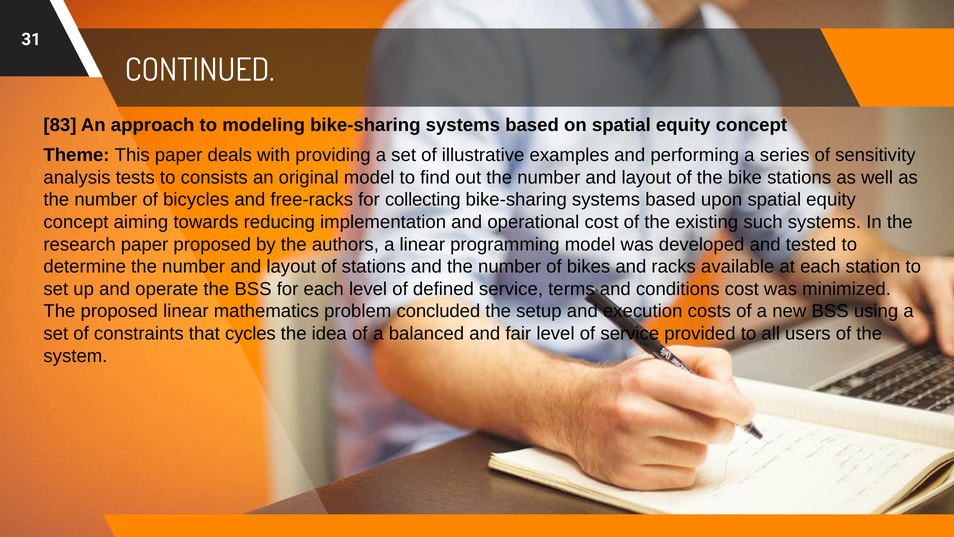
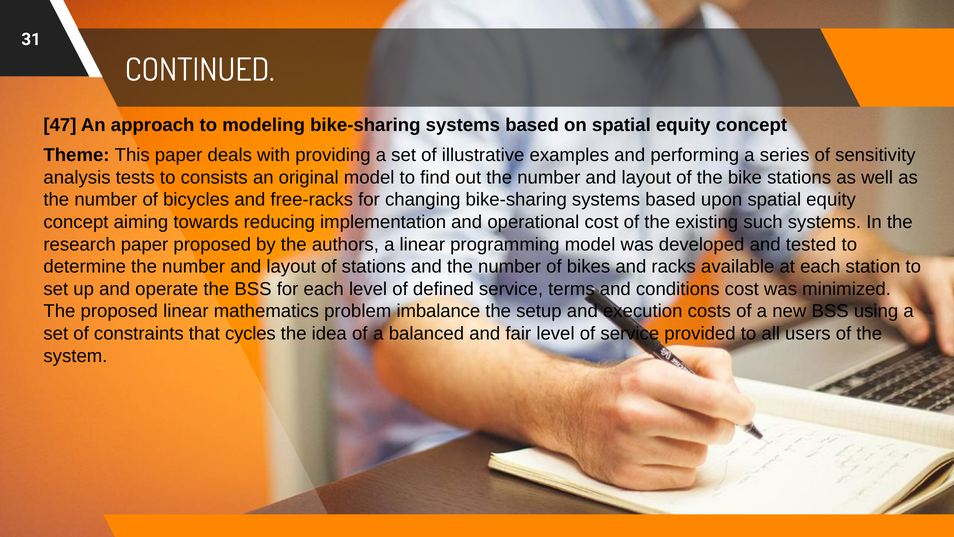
83: 83 -> 47 (60, 125)
collecting: collecting -> changing (423, 200)
concluded: concluded -> imbalance (438, 311)
